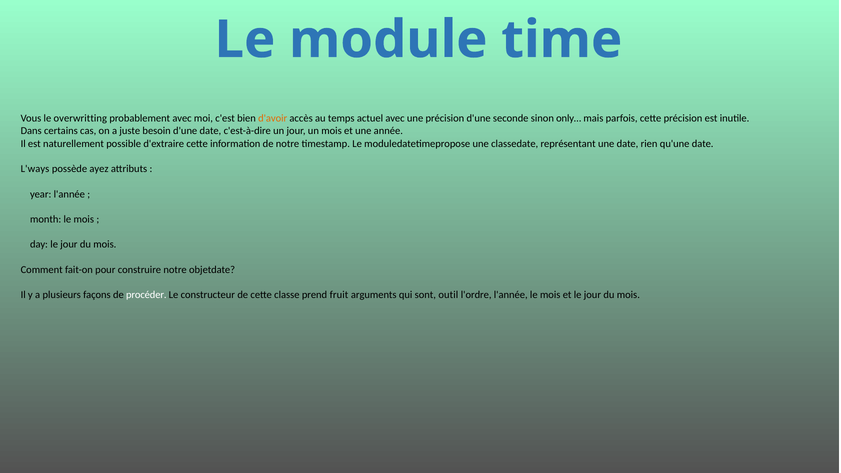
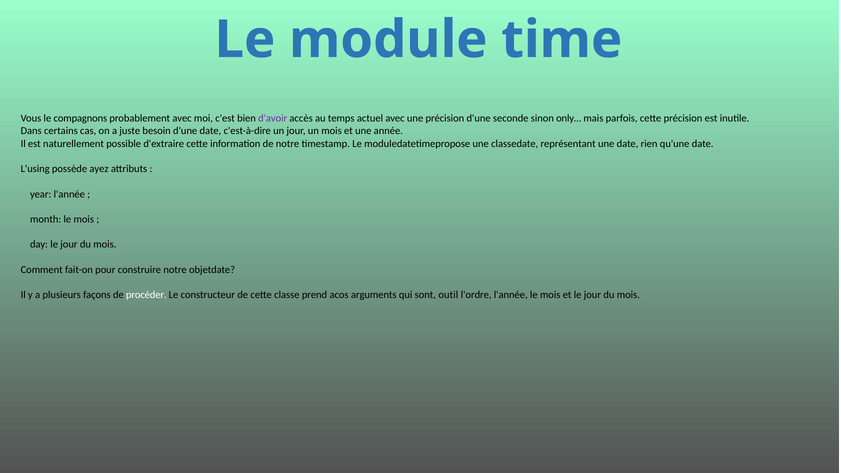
overwritting: overwritting -> compagnons (80, 118)
d'avoir colour: orange -> purple (273, 118)
L'ways: L'ways -> L'using (35, 169)
fruit: fruit -> acos (339, 295)
